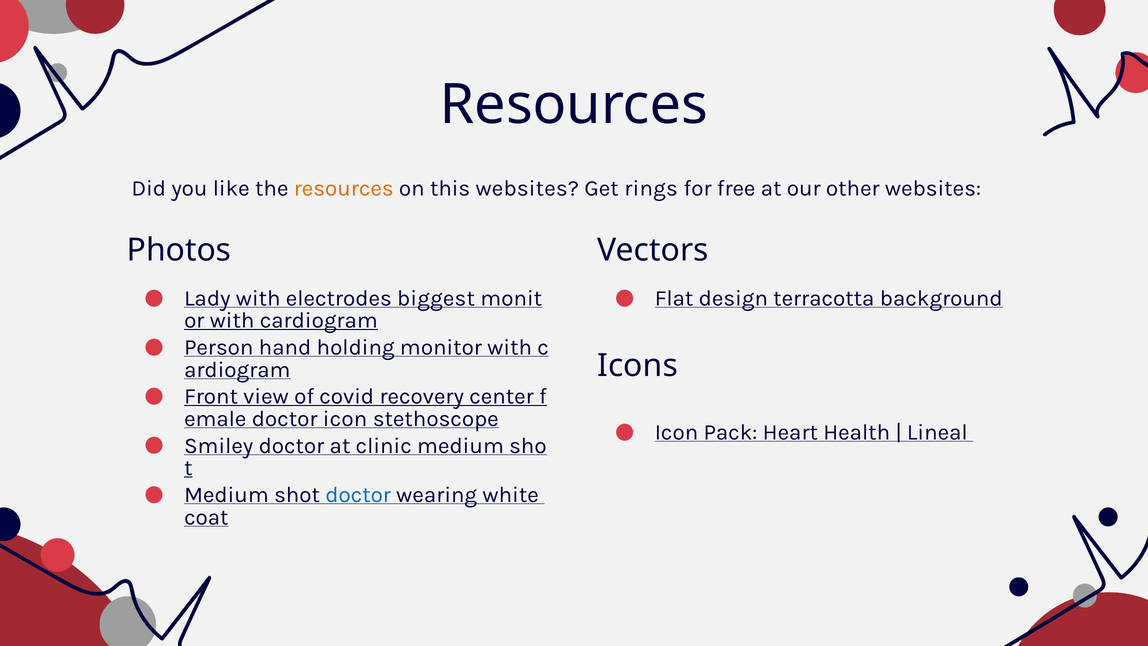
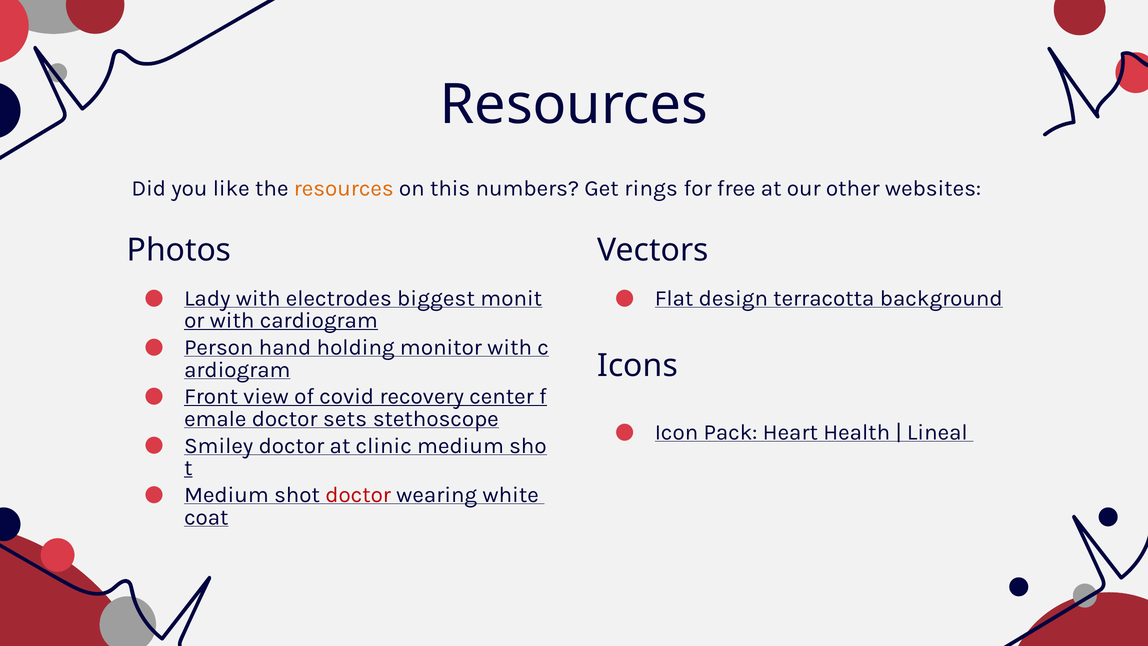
this websites: websites -> numbers (527, 188)
doctor icon: icon -> sets (345, 419)
doctor colour: blue -> red (358, 495)
